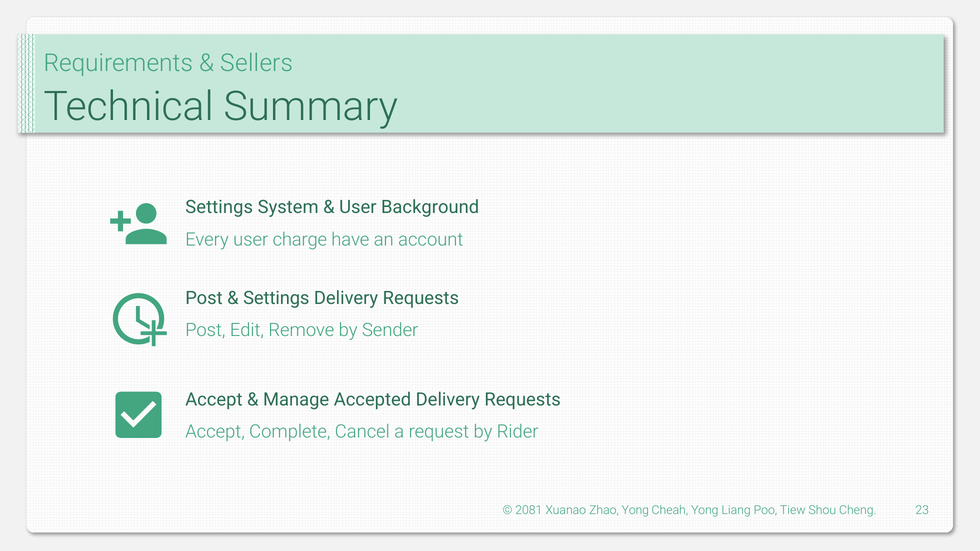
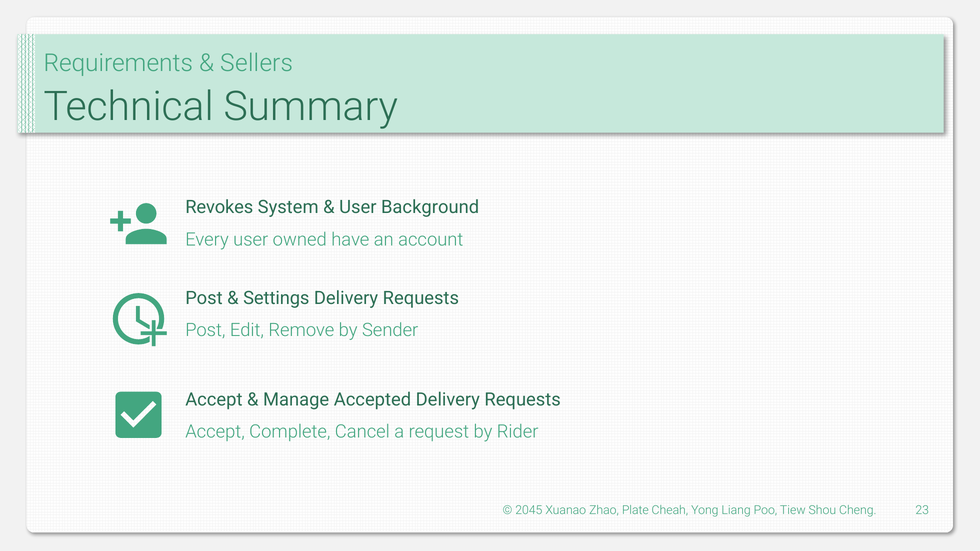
Settings: Settings -> Revokes (219, 207)
charge: charge -> owned (300, 240)
2081: 2081 -> 2045 (529, 511)
Zhao Yong: Yong -> Plate (635, 511)
